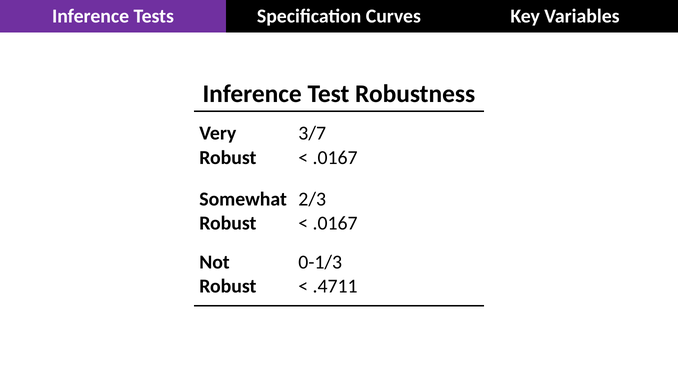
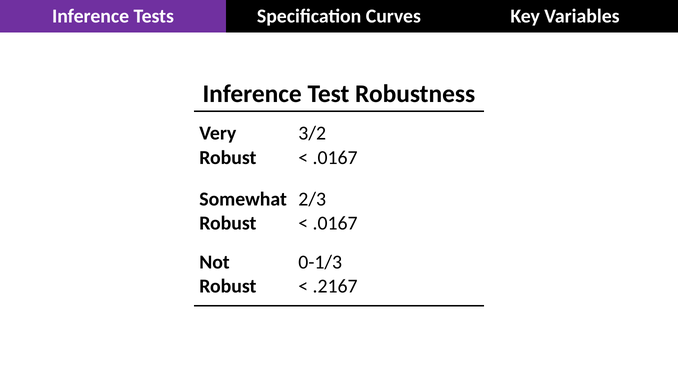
3/7: 3/7 -> 3/2 (312, 134)
.4711: .4711 -> .2167 (335, 287)
